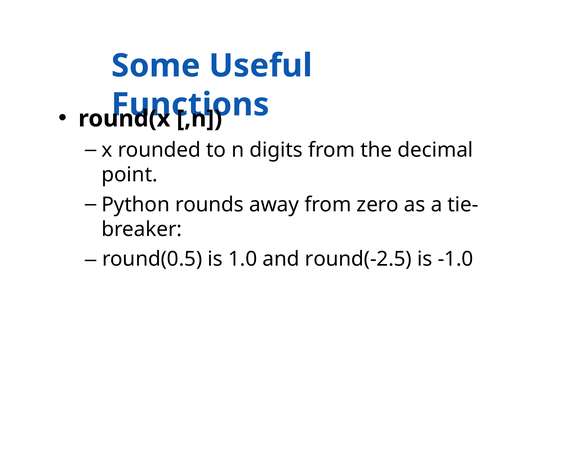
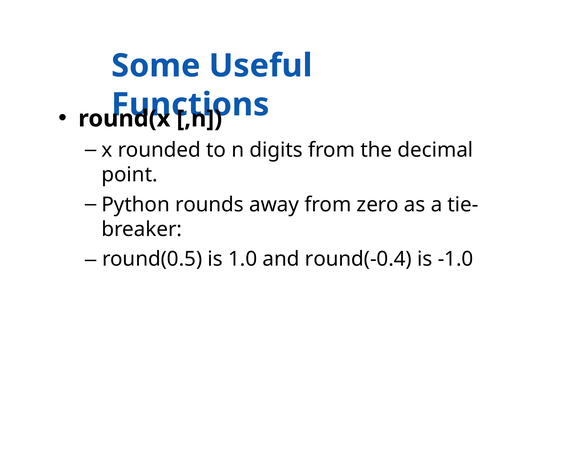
round(-2.5: round(-2.5 -> round(-0.4 (358, 259)
